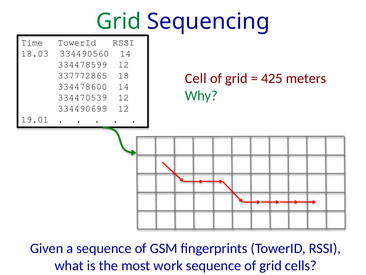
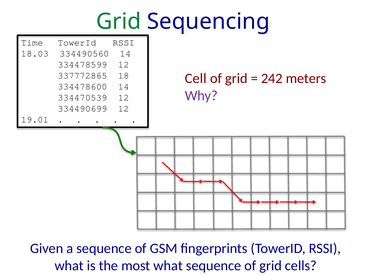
425: 425 -> 242 (272, 78)
Why colour: green -> purple (201, 95)
most work: work -> what (168, 265)
